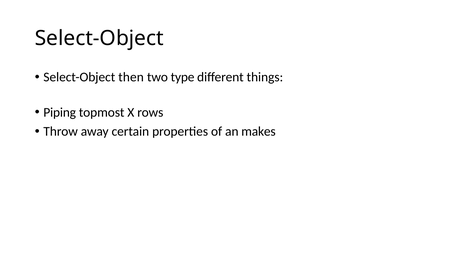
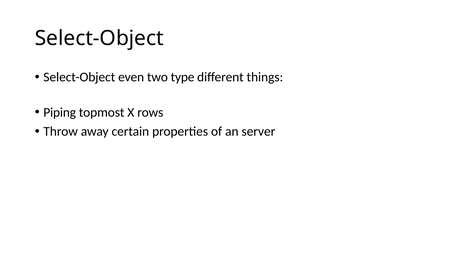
then: then -> even (131, 77)
makes: makes -> server (258, 132)
